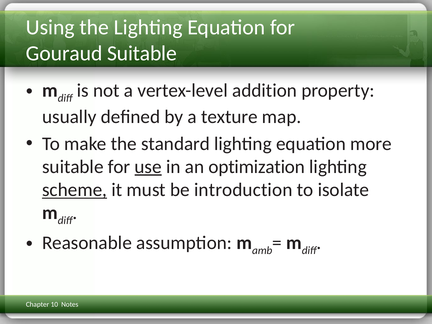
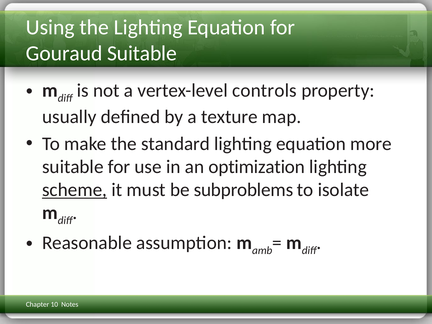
addition: addition -> controls (264, 91)
use underline: present -> none (148, 167)
introduction: introduction -> subproblems (243, 190)
